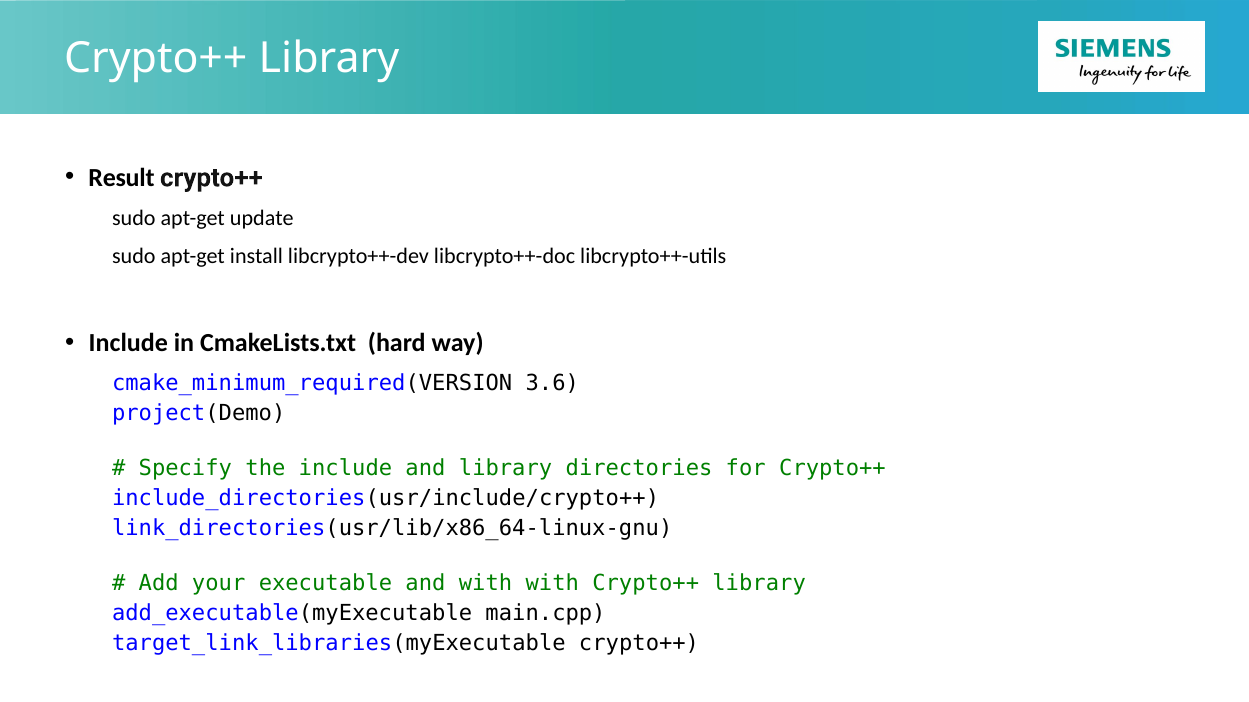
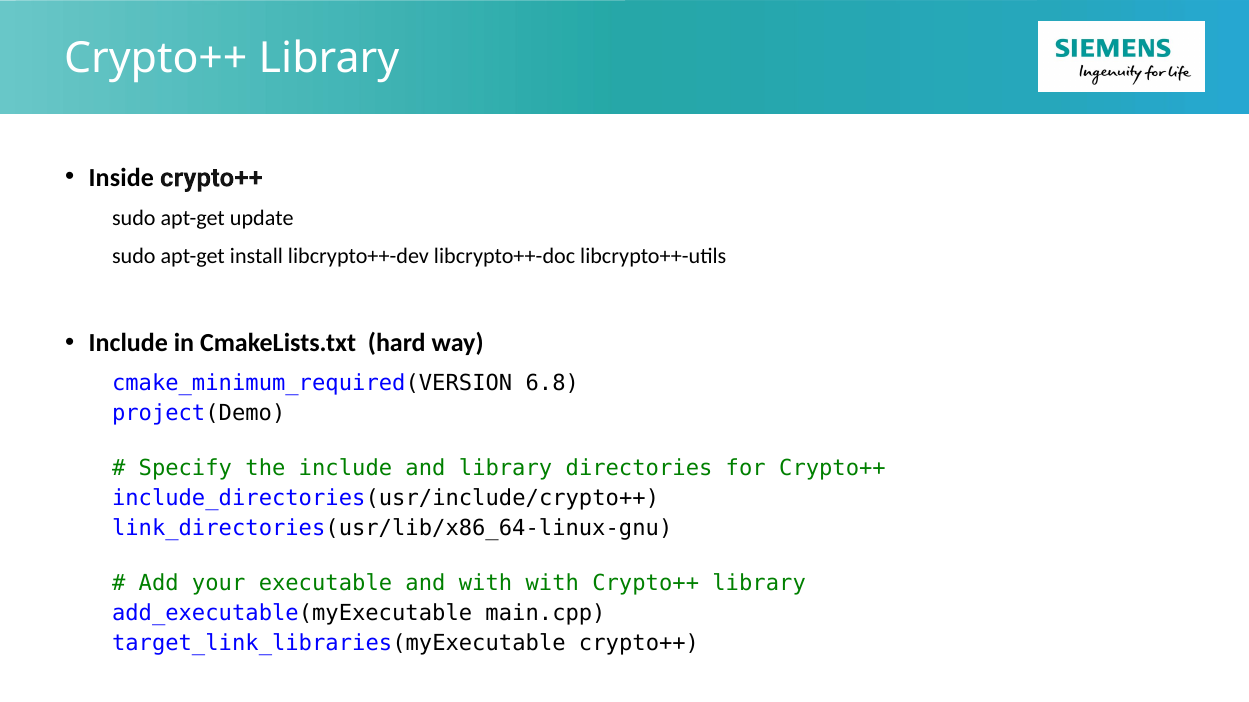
Result: Result -> Inside (121, 178)
3.6: 3.6 -> 6.8 (552, 384)
